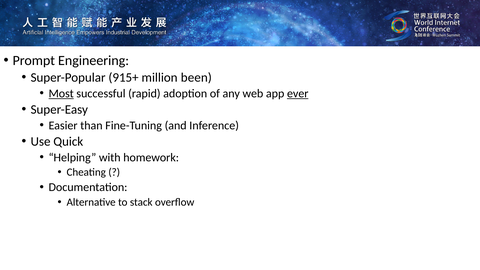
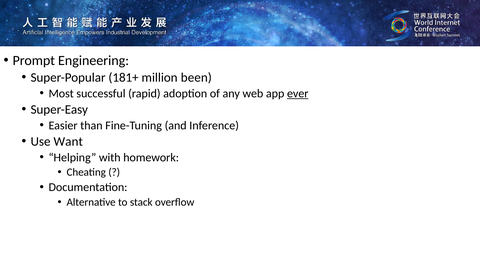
915+: 915+ -> 181+ (124, 77)
Most underline: present -> none (61, 93)
Quick: Quick -> Want (68, 141)
